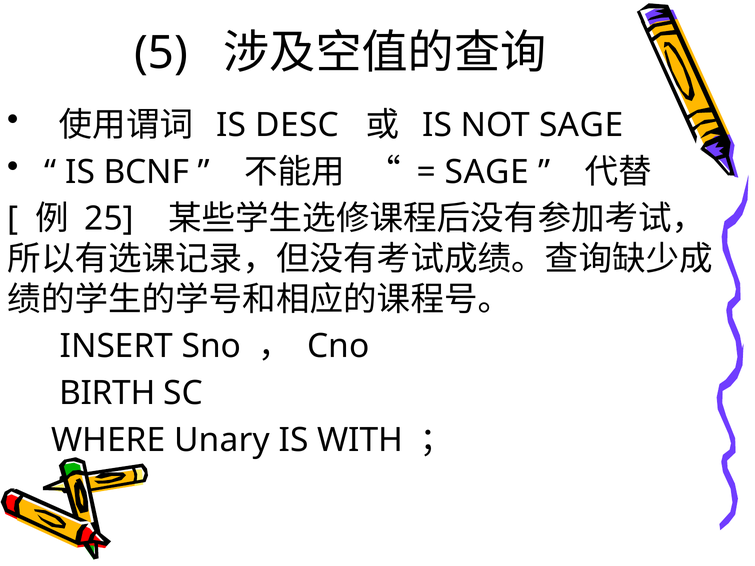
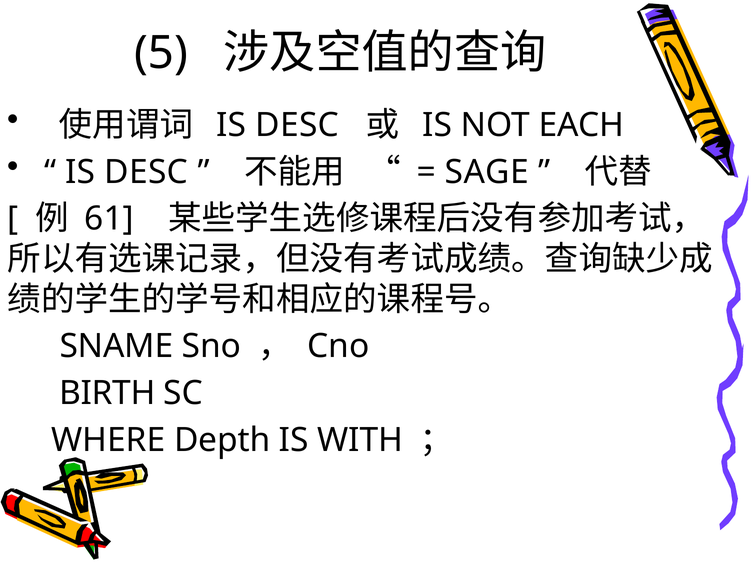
NOT SAGE: SAGE -> EACH (581, 125)
BCNF: BCNF -> DESC (146, 172)
25: 25 -> 61 (109, 219)
INSERT: INSERT -> SNAME (116, 347)
Unary: Unary -> Depth (222, 441)
